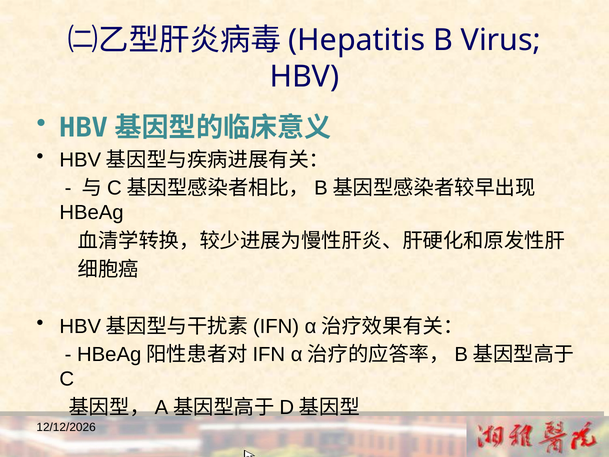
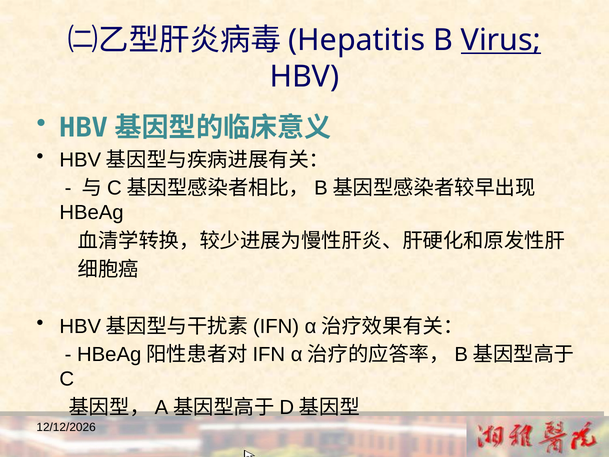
Virus underline: none -> present (501, 40)
